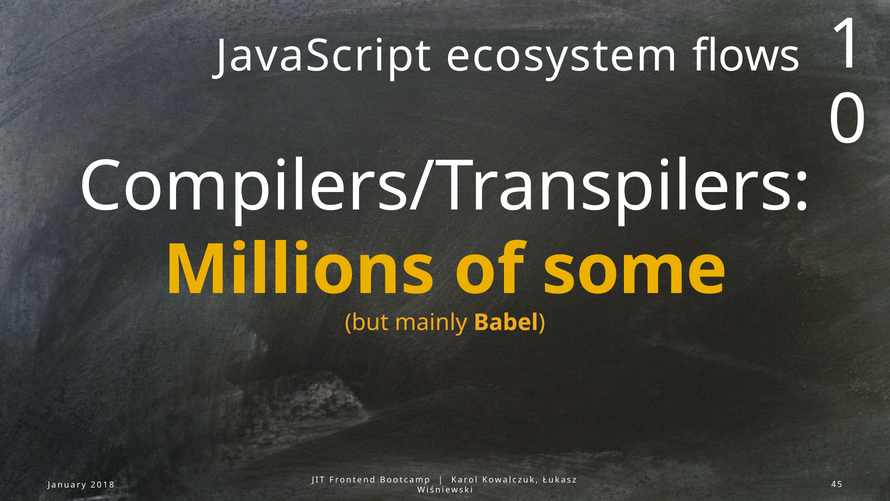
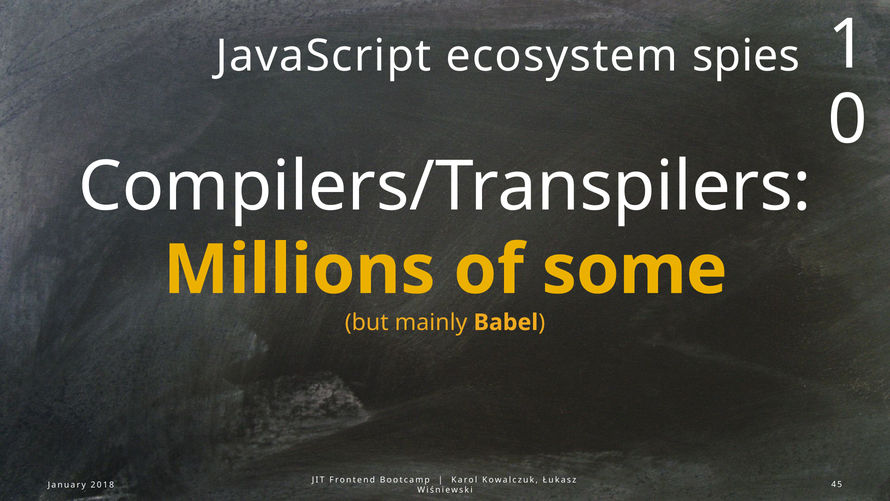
flows: flows -> spies (746, 56)
